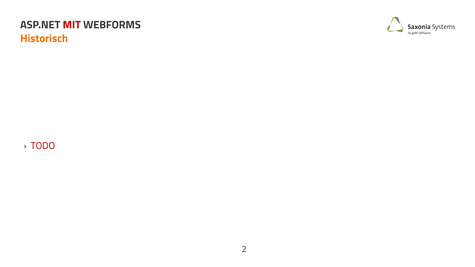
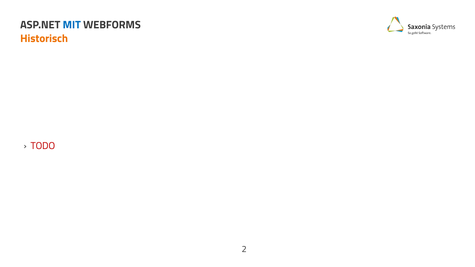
MIT colour: red -> blue (72, 25)
